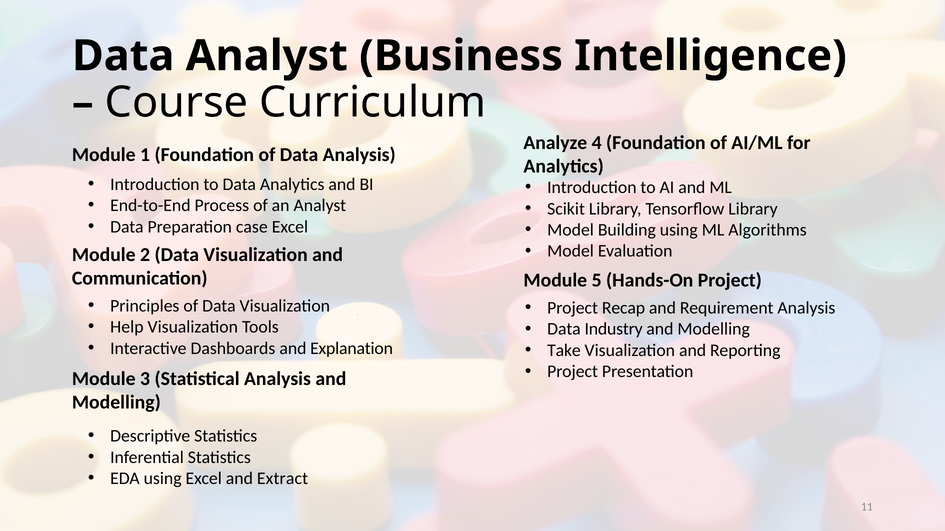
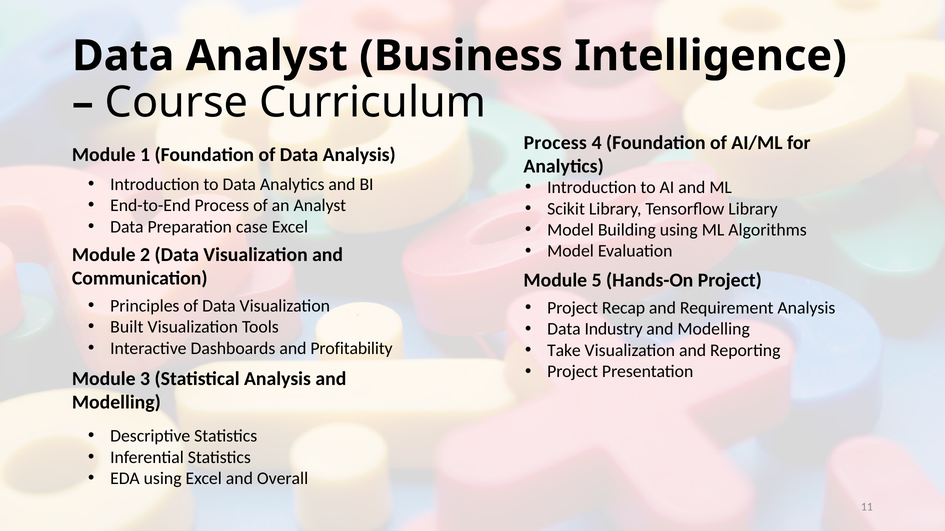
Analyze: Analyze -> Process (555, 143)
Help: Help -> Built (127, 327)
Explanation: Explanation -> Profitability (352, 349)
Extract: Extract -> Overall (283, 479)
